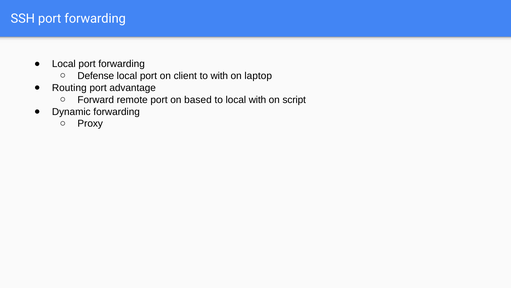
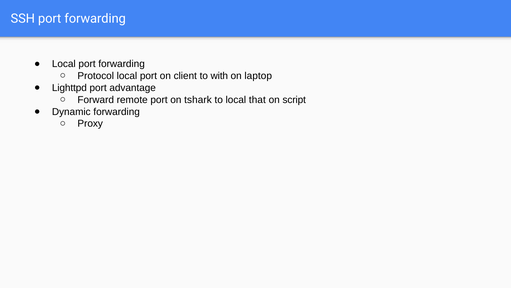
Defense: Defense -> Protocol (96, 76)
Routing: Routing -> Lighttpd (69, 88)
based: based -> tshark (198, 100)
local with: with -> that (257, 100)
